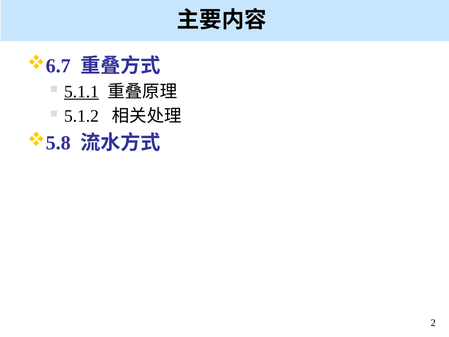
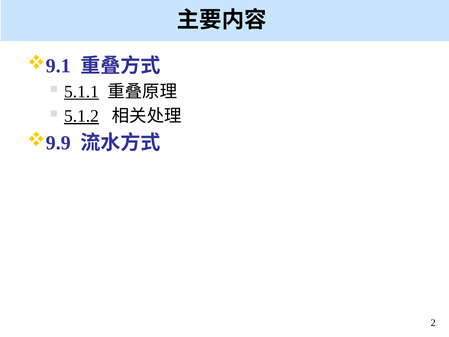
6.7: 6.7 -> 9.1 (58, 66)
5.1.2 underline: none -> present (81, 116)
5.8: 5.8 -> 9.9 (58, 143)
